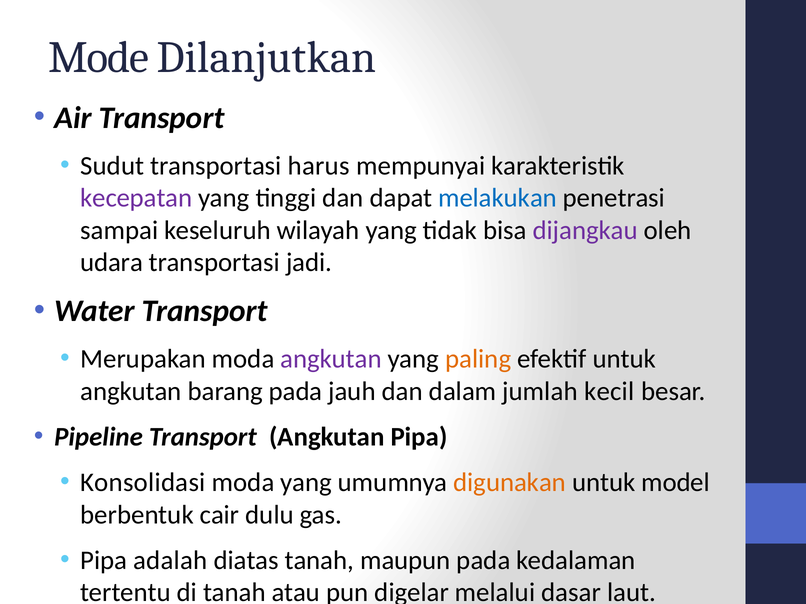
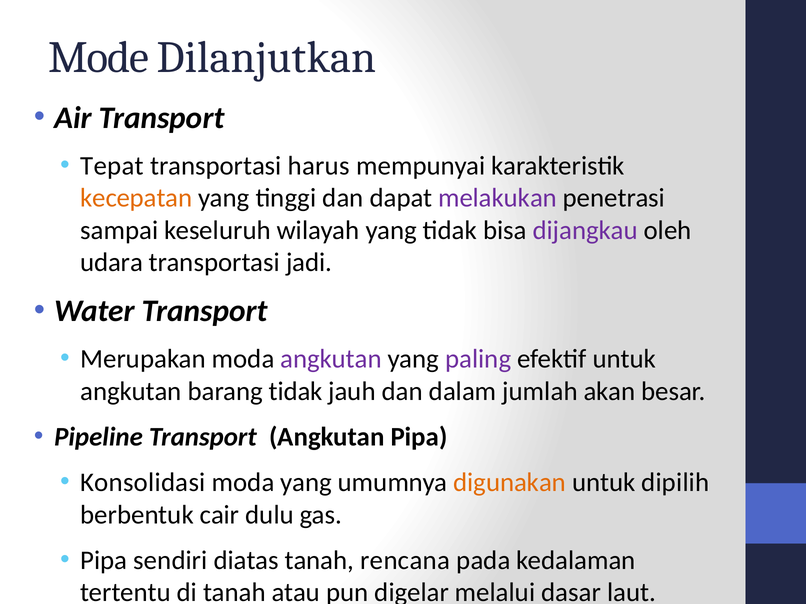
Sudut: Sudut -> Tepat (112, 166)
kecepatan colour: purple -> orange (136, 198)
melakukan colour: blue -> purple (498, 198)
paling colour: orange -> purple (478, 359)
barang pada: pada -> tidak (296, 392)
kecil: kecil -> akan (609, 392)
model: model -> dipilih (675, 483)
adalah: adalah -> sendiri (170, 561)
maupun: maupun -> rencana (405, 561)
